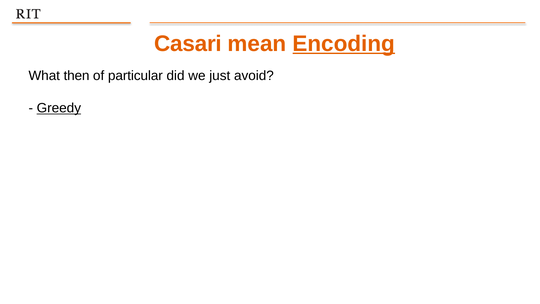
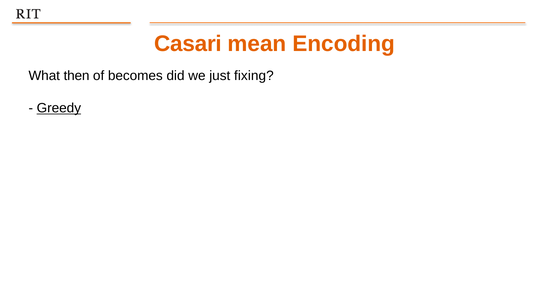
Encoding underline: present -> none (344, 44)
particular: particular -> becomes (135, 76)
avoid: avoid -> fixing (254, 76)
